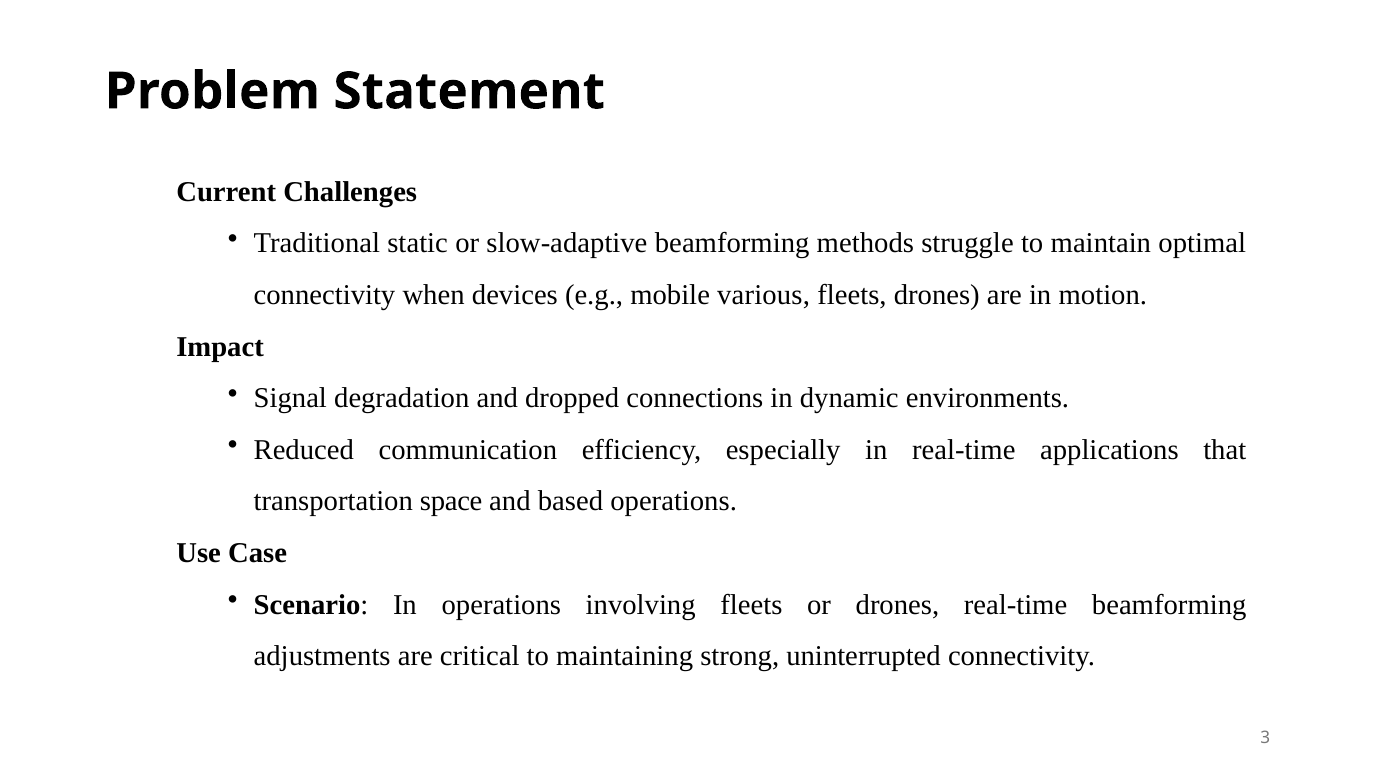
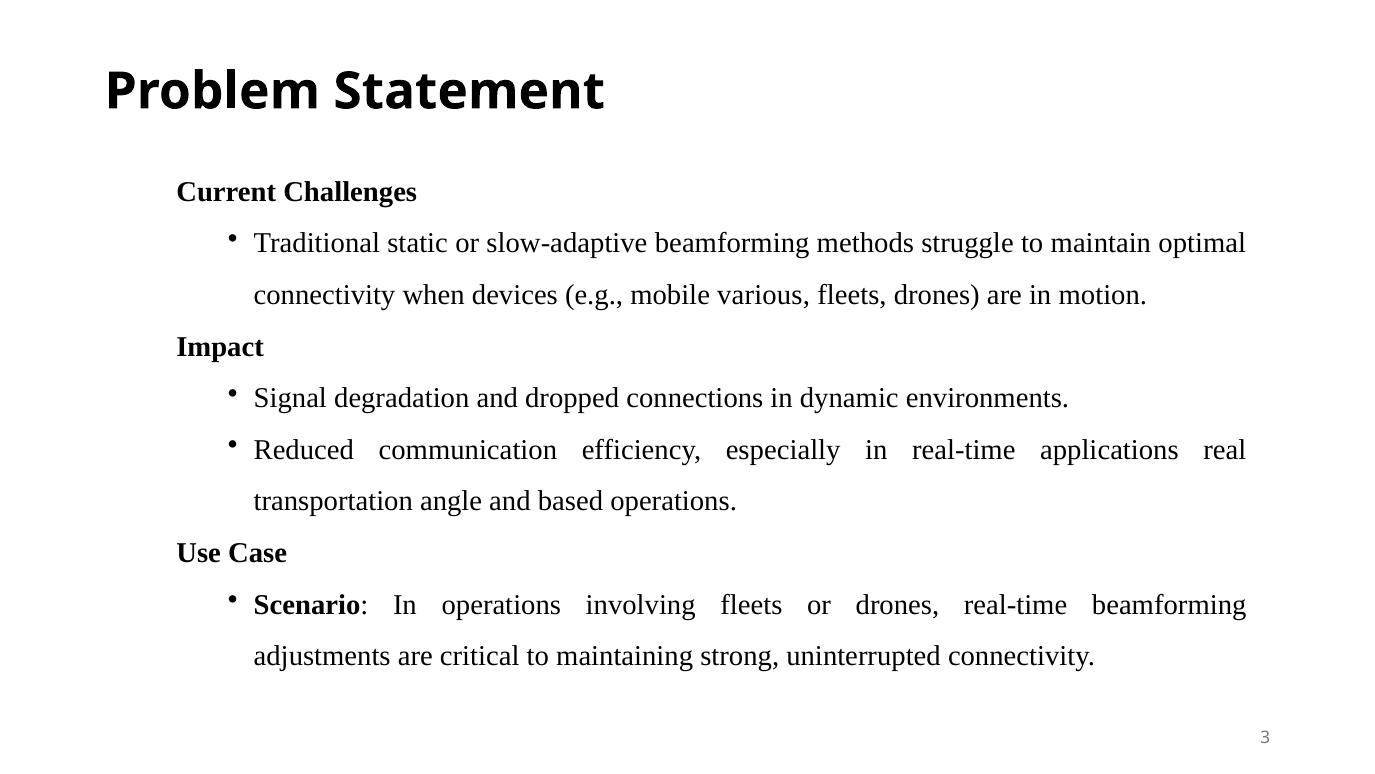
that: that -> real (1225, 449)
space: space -> angle (451, 501)
